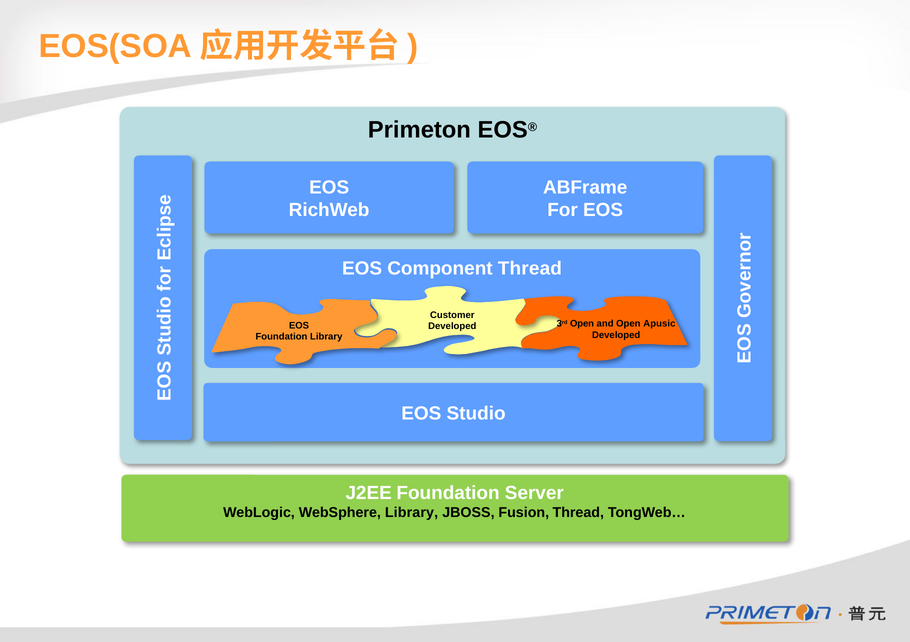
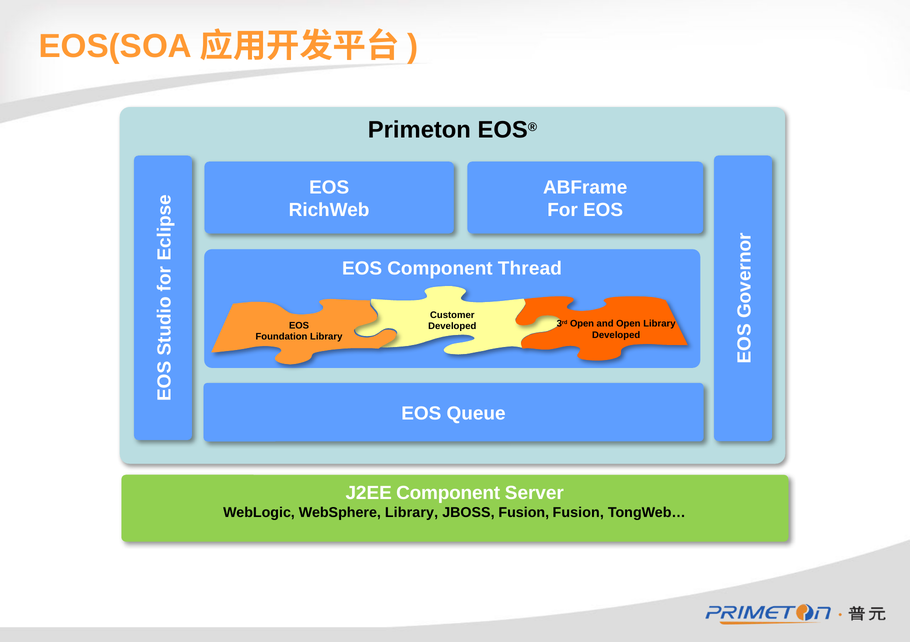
Open Apusic: Apusic -> Library (659, 324)
Studio: Studio -> Queue (476, 413)
J2EE Foundation: Foundation -> Component (448, 493)
Fusion Thread: Thread -> Fusion (578, 513)
